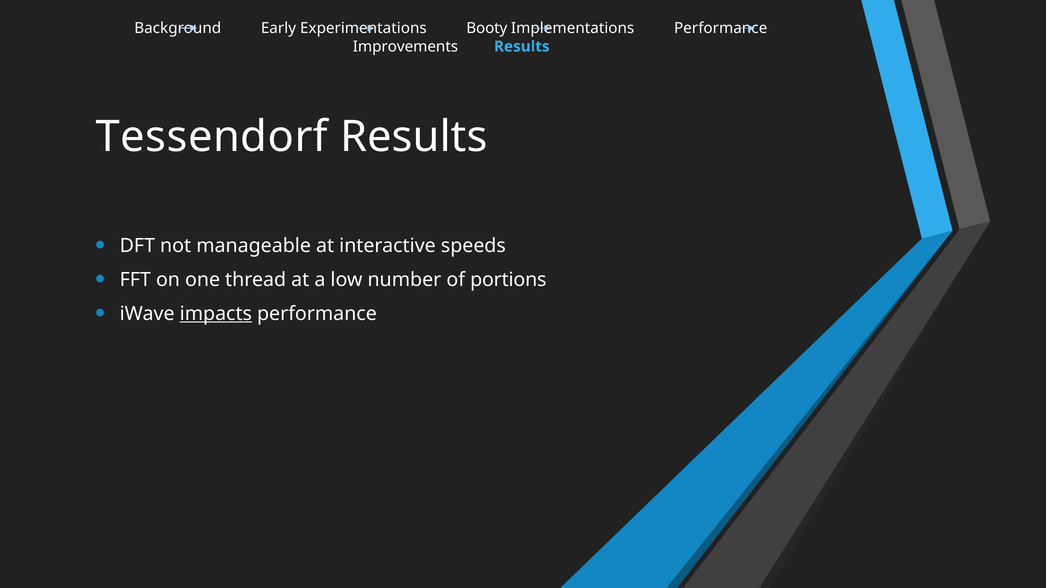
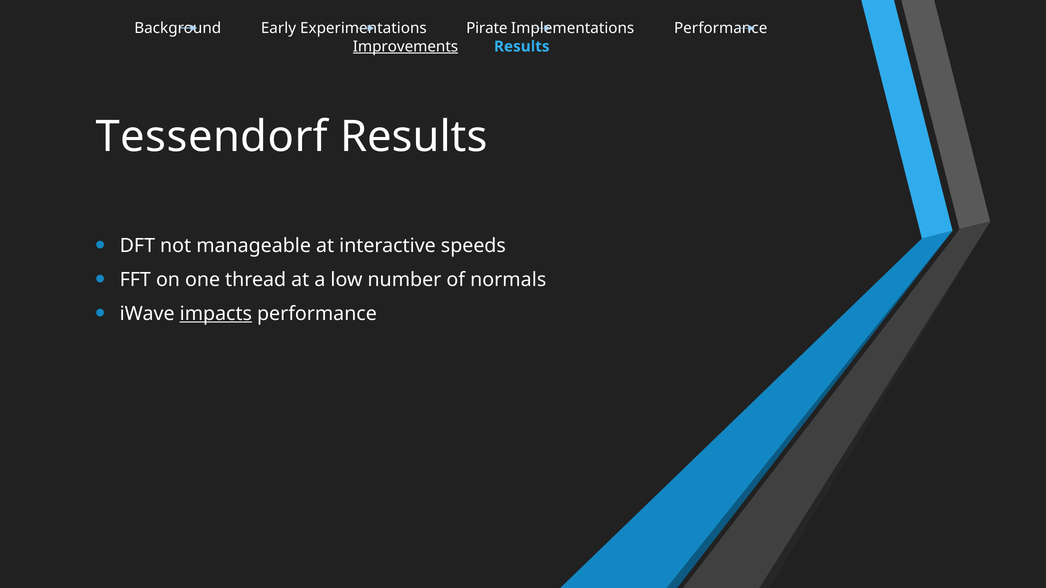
Booty: Booty -> Pirate (487, 28)
Improvements underline: none -> present (405, 47)
portions: portions -> normals (508, 280)
